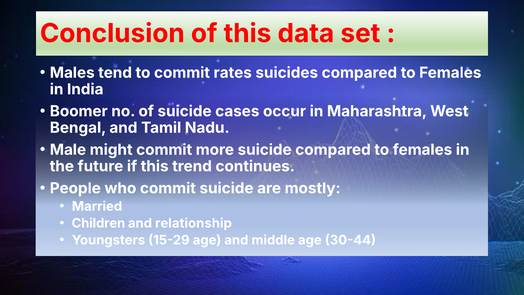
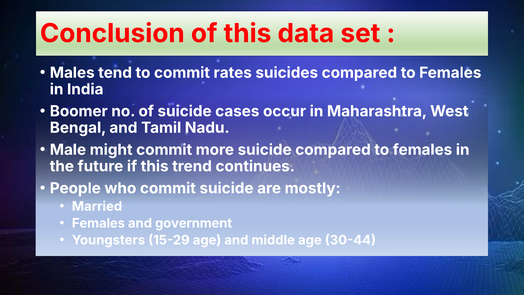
Children: Children -> Females (98, 223)
relationship: relationship -> government (194, 223)
